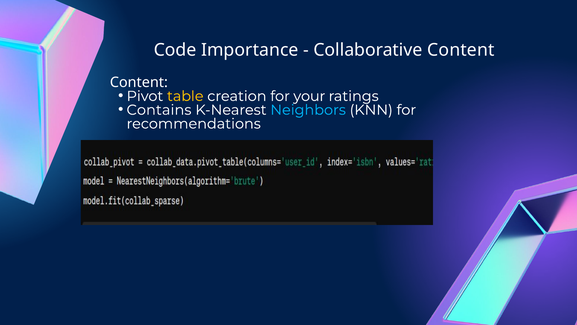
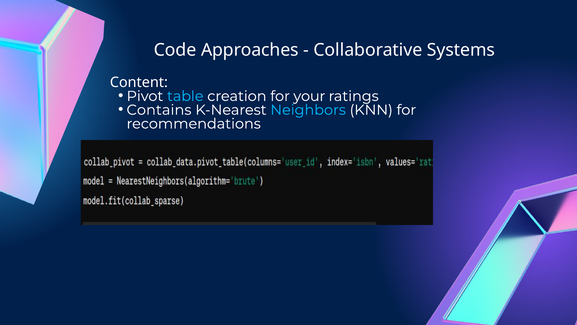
Importance: Importance -> Approaches (250, 50)
Collaborative Content: Content -> Systems (461, 50)
table colour: yellow -> light blue (185, 96)
